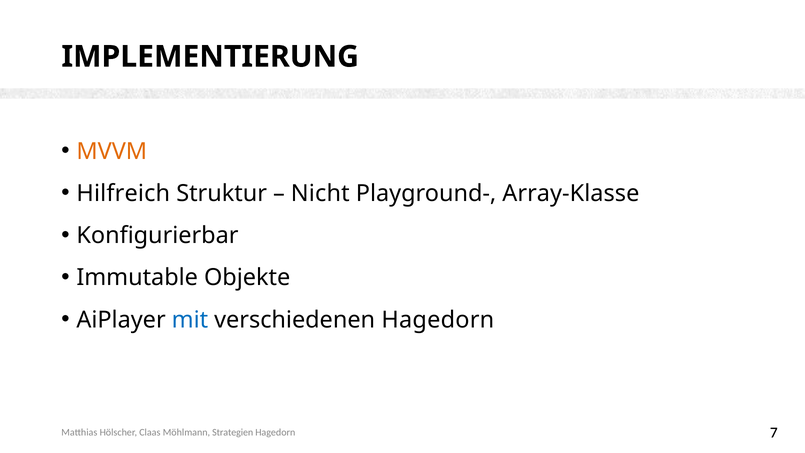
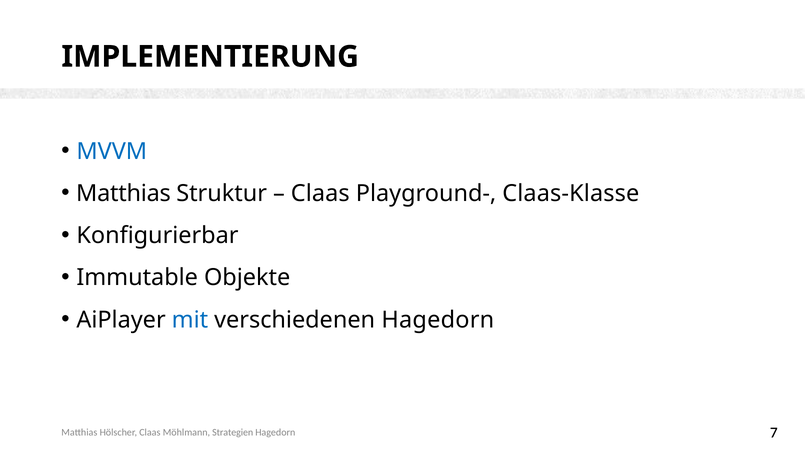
MVVM colour: orange -> blue (112, 151)
Hilfreich: Hilfreich -> Matthias (123, 193)
Nicht: Nicht -> Claas (320, 193)
Array-Klasse: Array-Klasse -> Claas-Klasse (571, 193)
